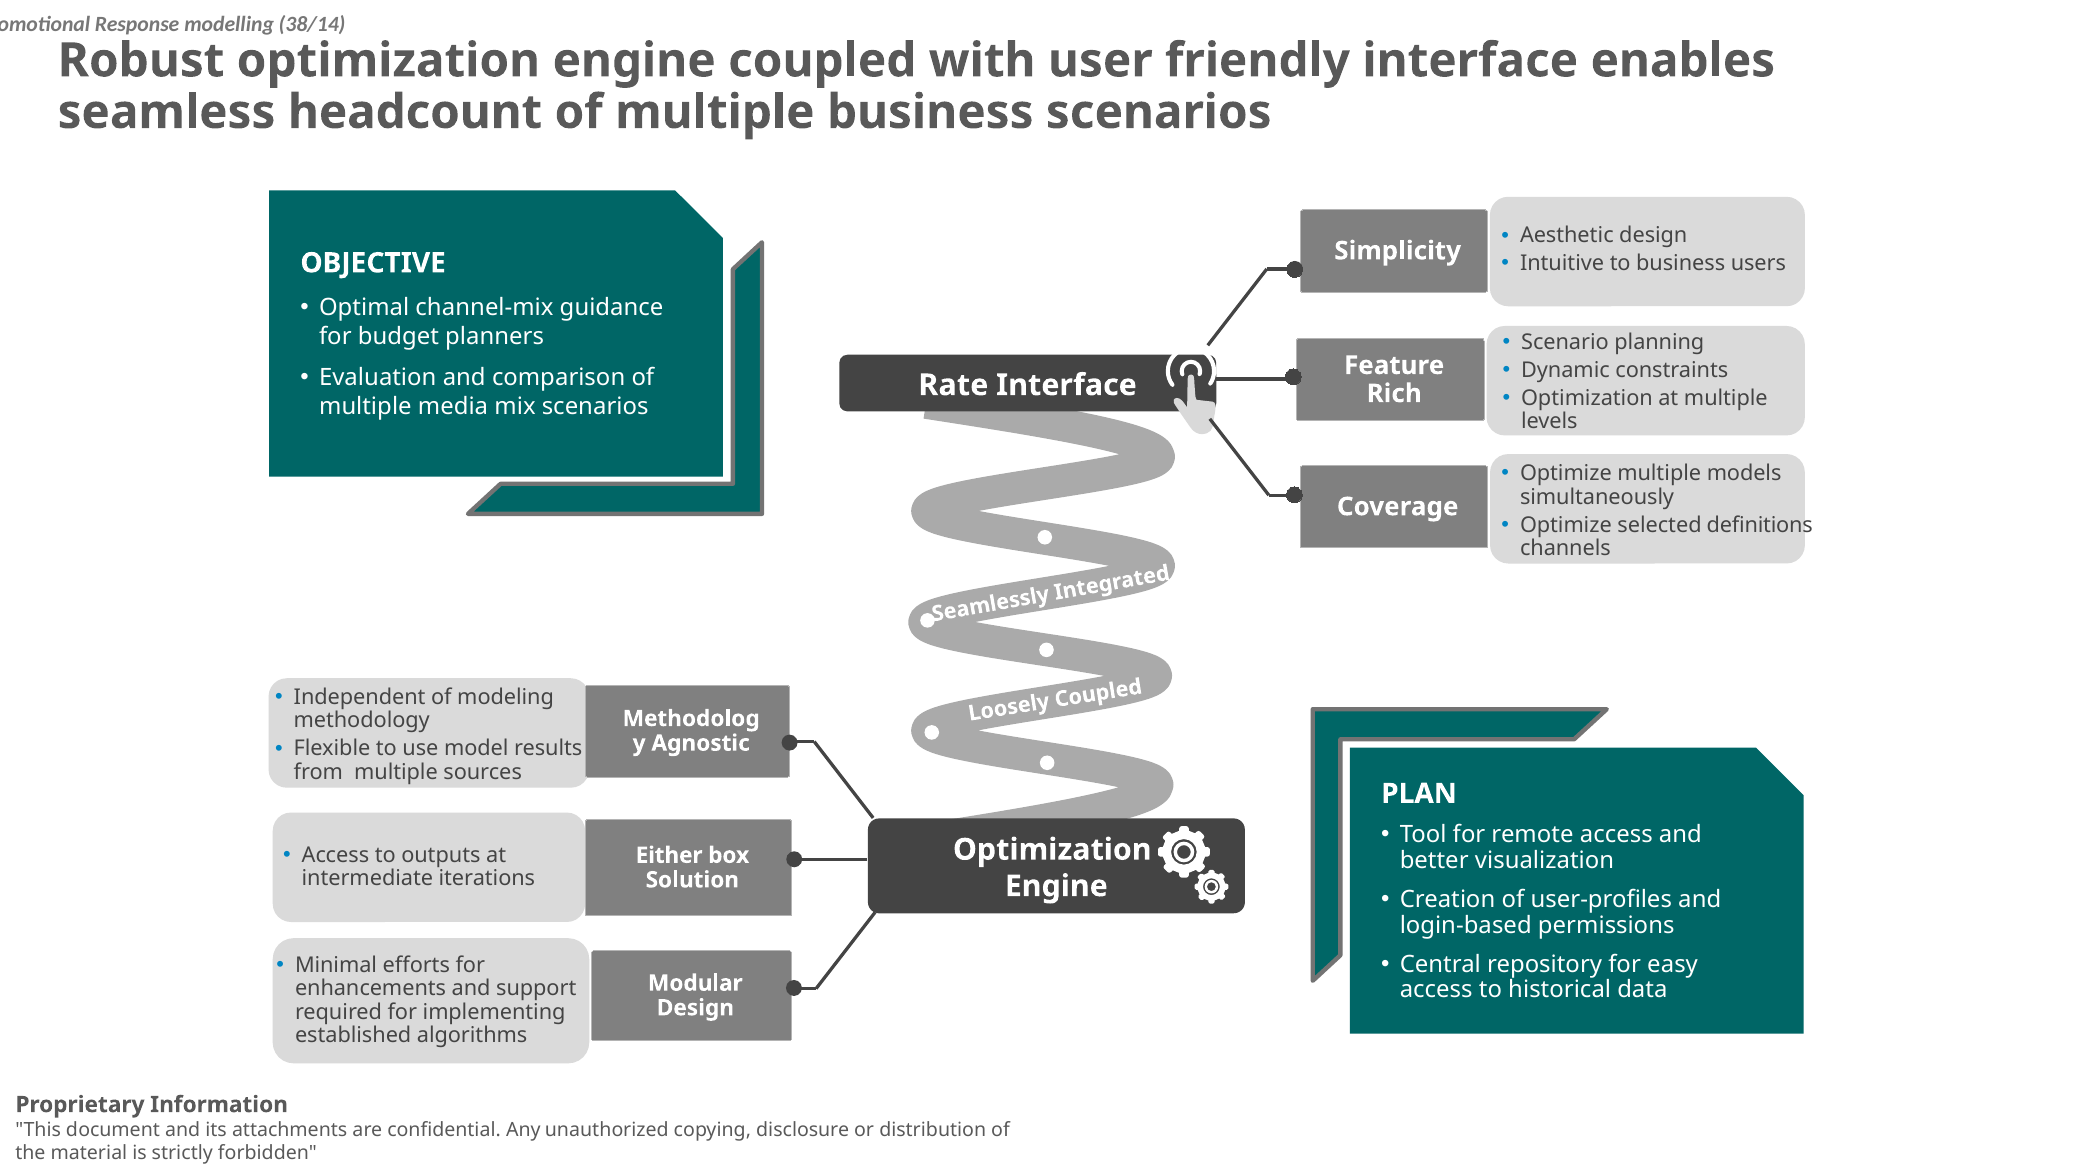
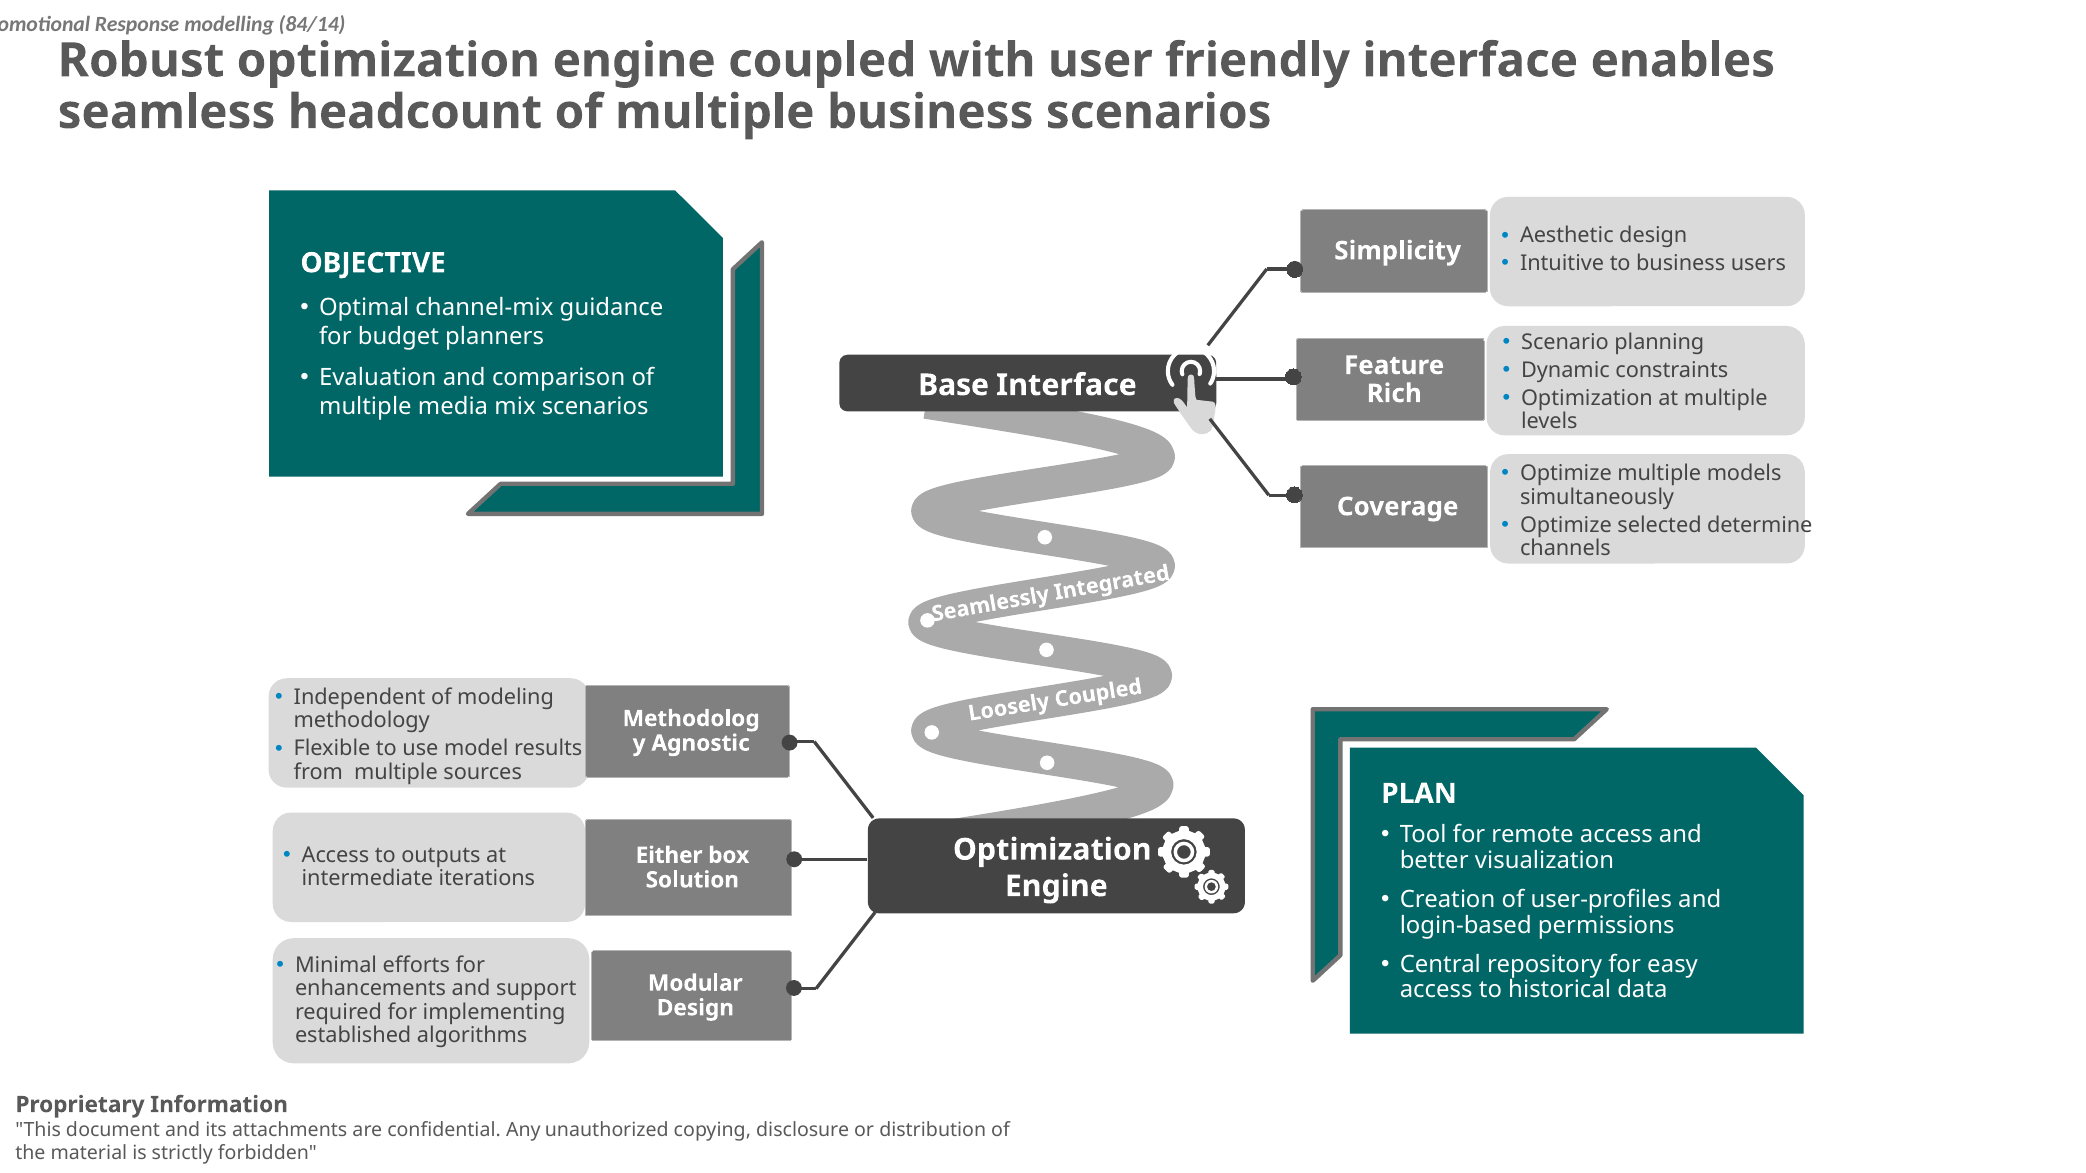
38/14: 38/14 -> 84/14 (312, 24)
Rate: Rate -> Base (954, 385)
definitions: definitions -> determine (1760, 525)
